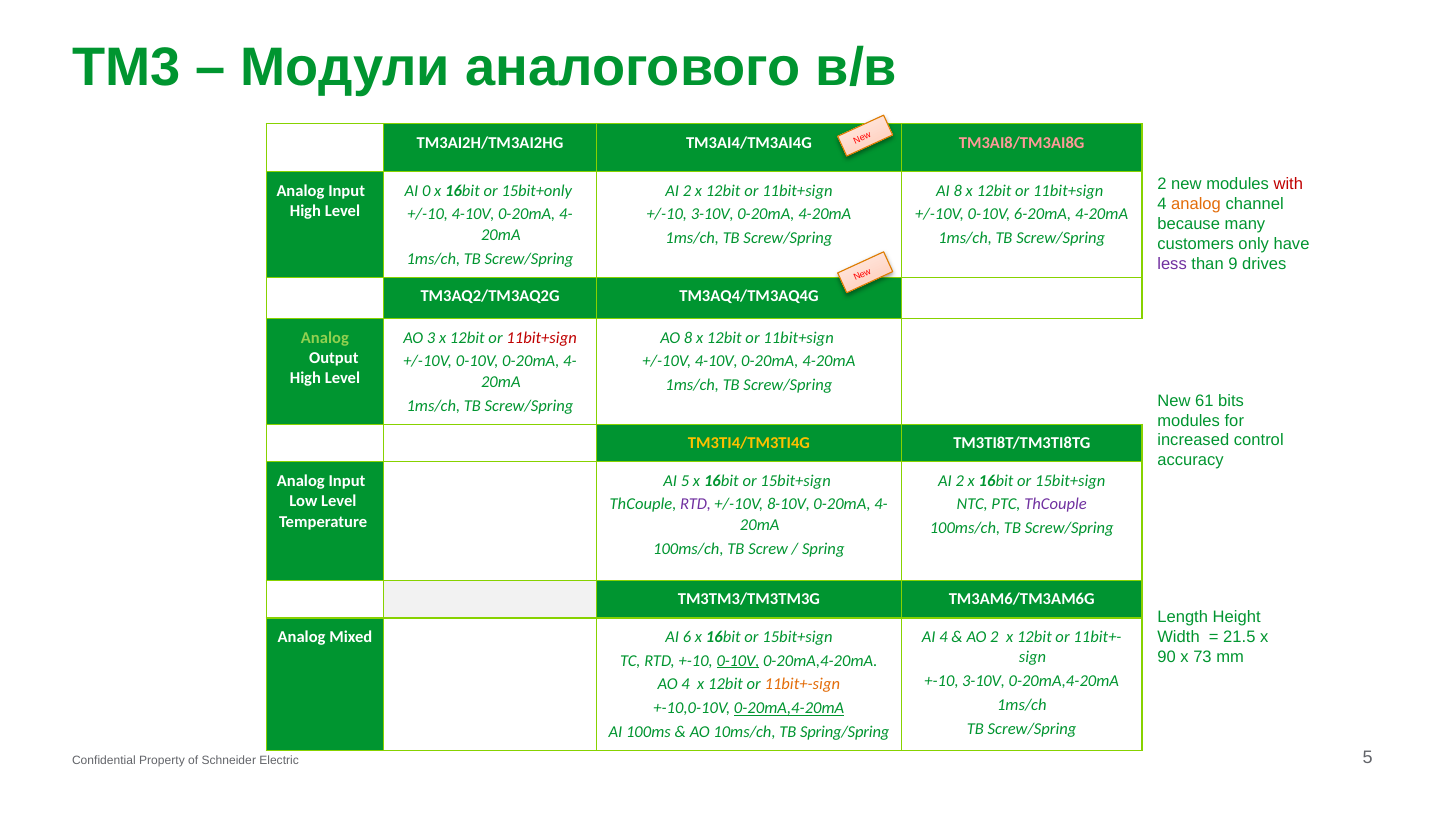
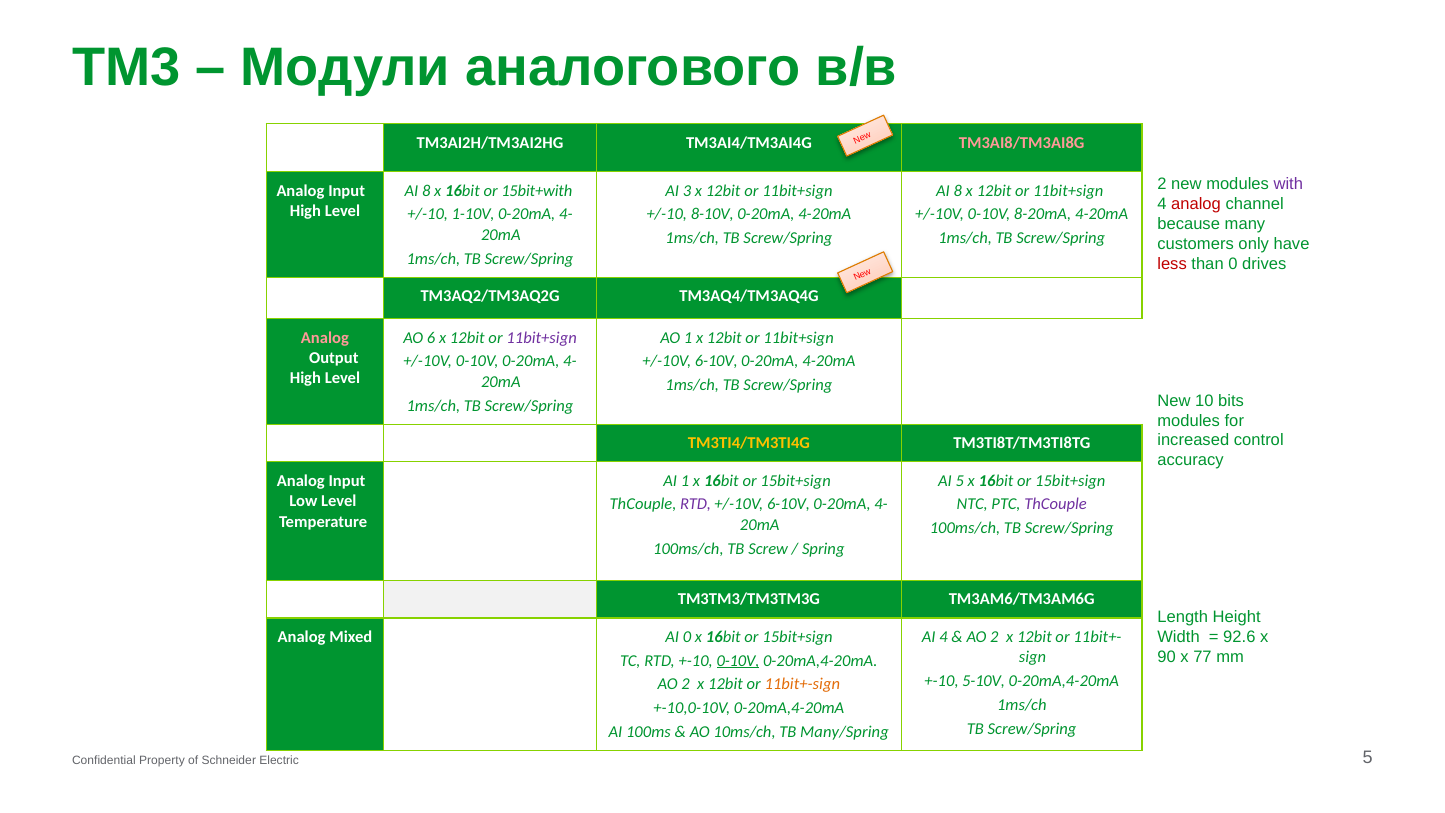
with colour: red -> purple (1288, 184)
0: 0 -> 8 (426, 191)
15bit+only: 15bit+only -> 15bit+with (537, 191)
2: 2 -> 3 (687, 191)
analog colour: orange -> red (1196, 204)
+/-10 4-10V: 4-10V -> 1-10V (473, 214)
+/-10 3-10V: 3-10V -> 8-10V (712, 214)
6-20mA: 6-20mA -> 8-20mA (1043, 214)
less colour: purple -> red (1172, 264)
than 9: 9 -> 0 (1233, 264)
Analog colour: light green -> pink (325, 338)
3: 3 -> 6 (431, 338)
11bit+sign colour: red -> purple (542, 338)
AO 8: 8 -> 1 (688, 338)
4-10V: 4-10V -> 6-10V (716, 361)
61: 61 -> 10 (1204, 401)
AI 5: 5 -> 1 (685, 481)
2: 2 -> 5 (960, 481)
8-10V: 8-10V -> 6-10V (788, 504)
21.5: 21.5 -> 92.6 (1239, 637)
AI 6: 6 -> 0 (687, 637)
73: 73 -> 77 (1202, 657)
+-10 3-10V: 3-10V -> 5-10V (984, 681)
4: 4 -> 2 (686, 684)
0-20mA,4-20mA underline: present -> none (789, 708)
Spring/Spring: Spring/Spring -> Many/Spring (845, 732)
